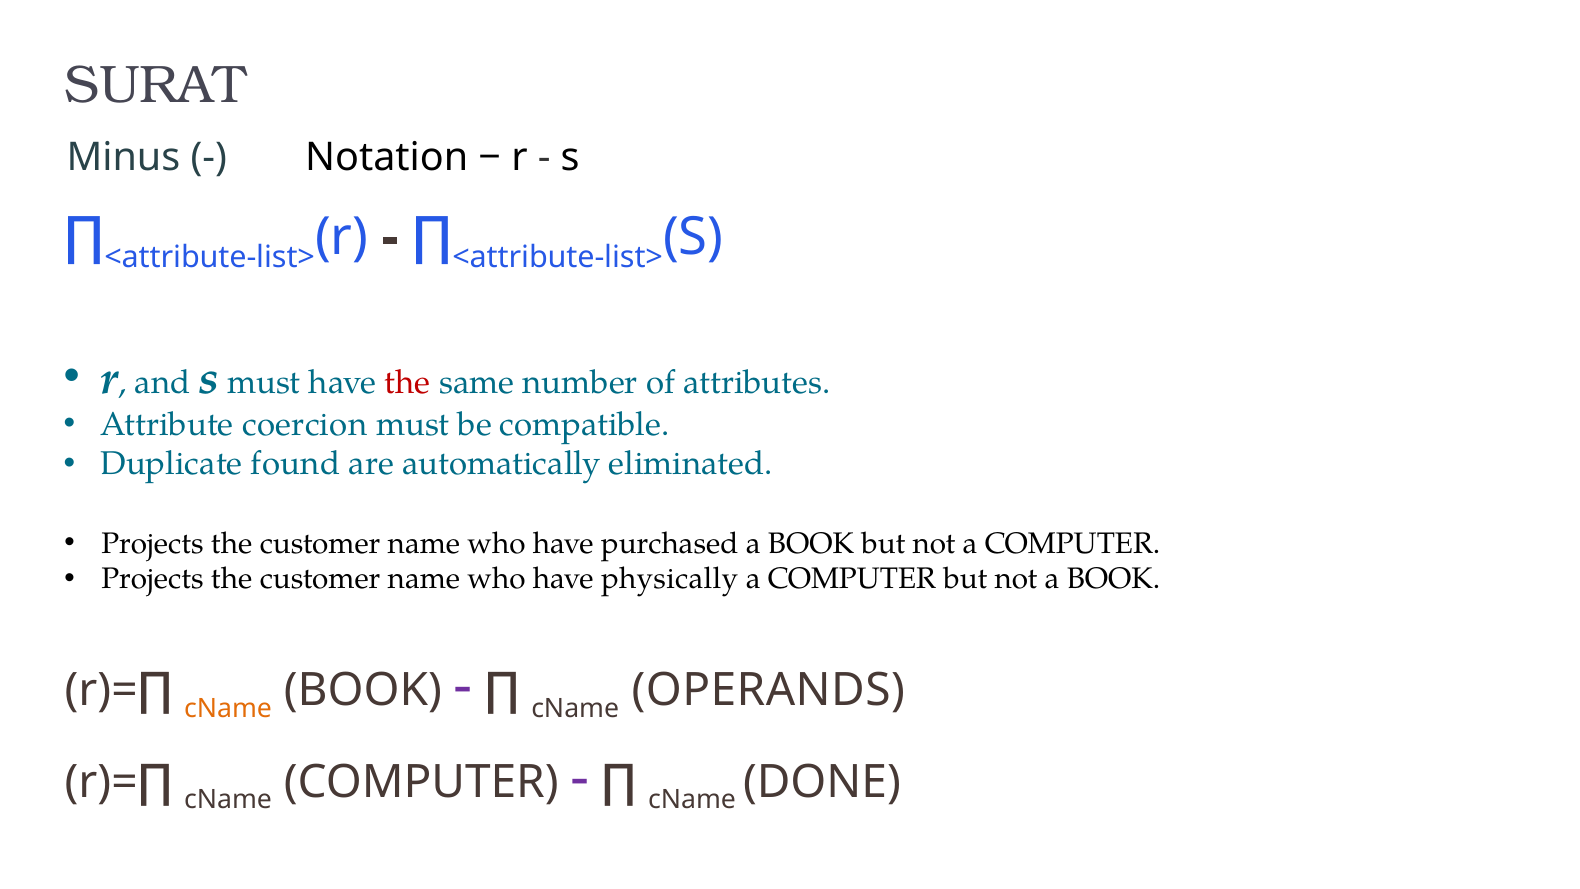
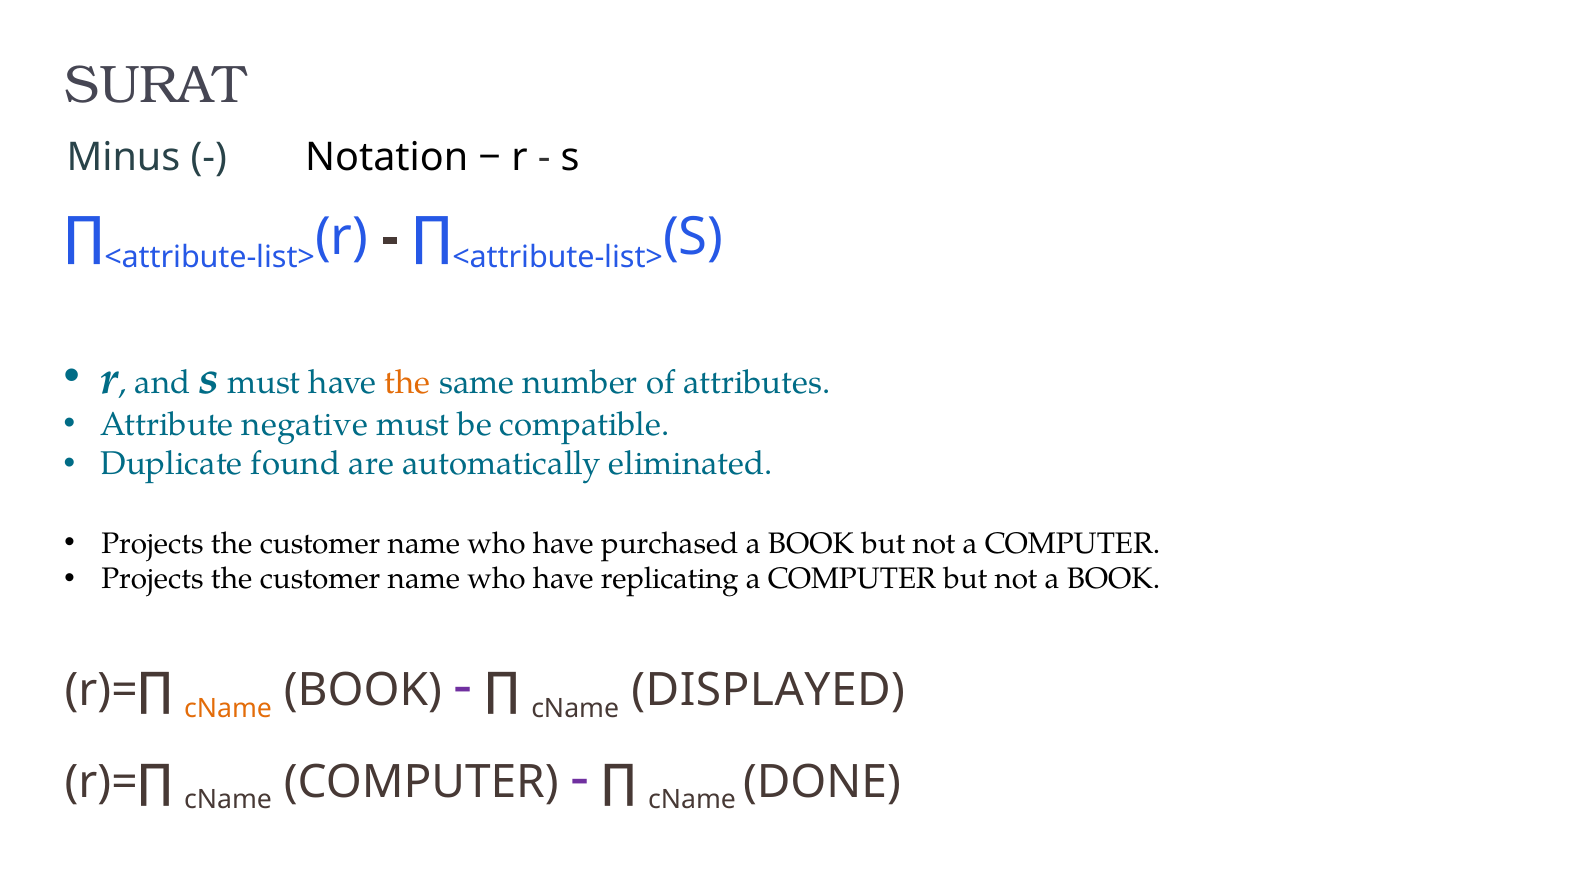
the colour: red -> orange (408, 382)
coercion: coercion -> negative (305, 424)
physically: physically -> replicating (670, 579)
OPERANDS: OPERANDS -> DISPLAYED (768, 690)
